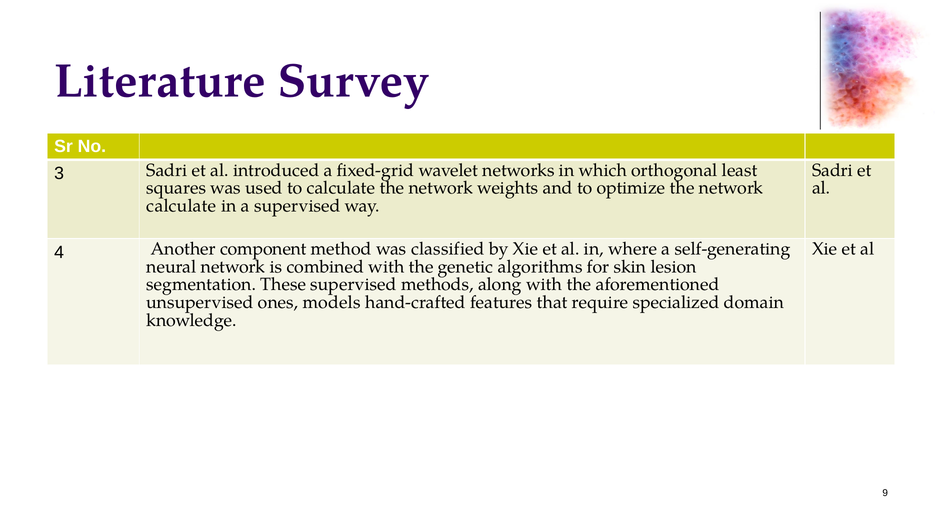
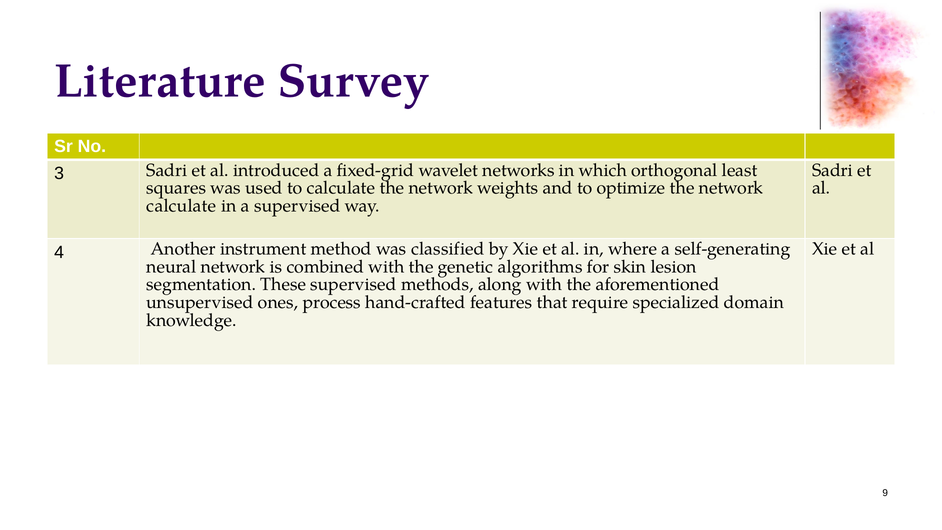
component: component -> instrument (263, 249)
models: models -> process (332, 302)
